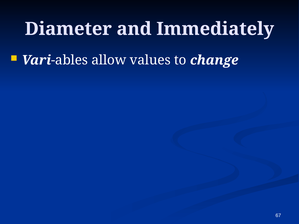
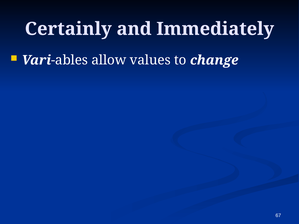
Diameter: Diameter -> Certainly (68, 29)
